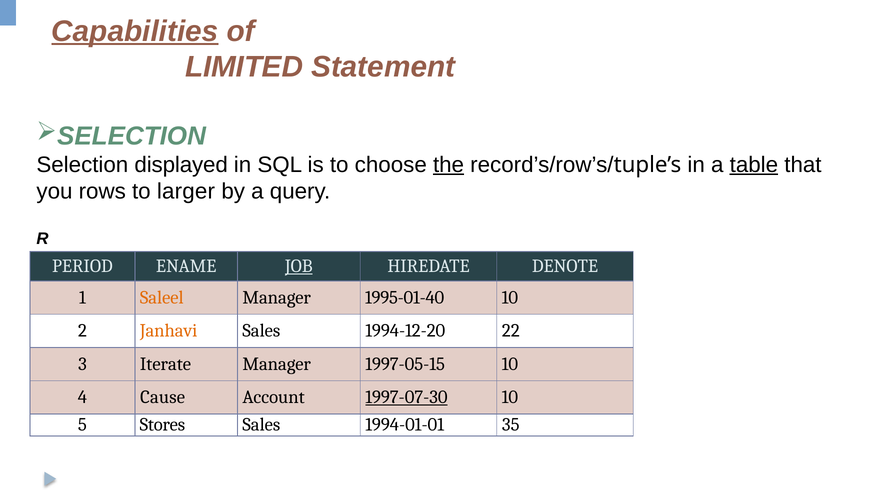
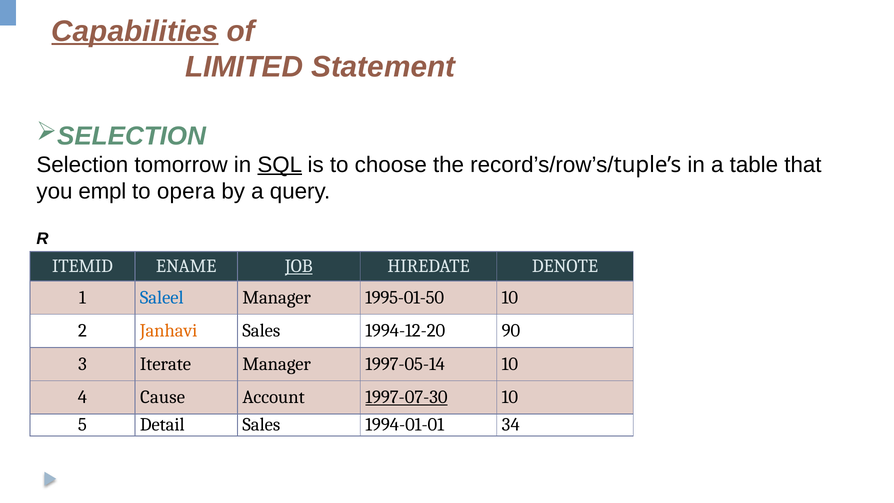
displayed: displayed -> tomorrow (181, 165)
SQL underline: none -> present (280, 165)
the underline: present -> none (449, 165)
table underline: present -> none (754, 165)
rows: rows -> empl (102, 191)
larger: larger -> opera (186, 191)
PERIOD: PERIOD -> ITEMID (82, 266)
Saleel colour: orange -> blue (162, 297)
1995-01-40: 1995-01-40 -> 1995-01-50 (405, 297)
22: 22 -> 90 (511, 331)
1997-05-15: 1997-05-15 -> 1997-05-14 (405, 364)
Stores: Stores -> Detail (162, 425)
35: 35 -> 34 (511, 425)
